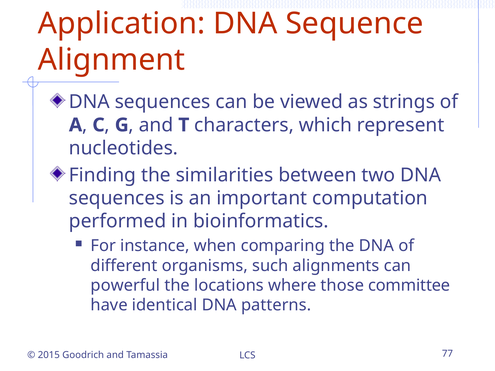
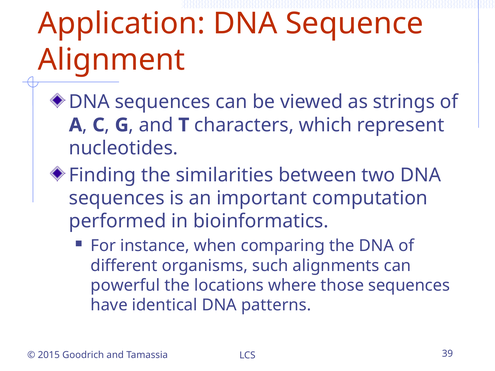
those committee: committee -> sequences (409, 286)
77: 77 -> 39 (447, 354)
